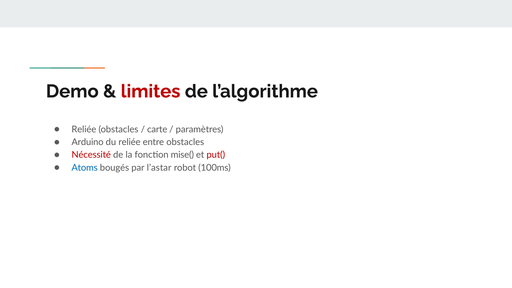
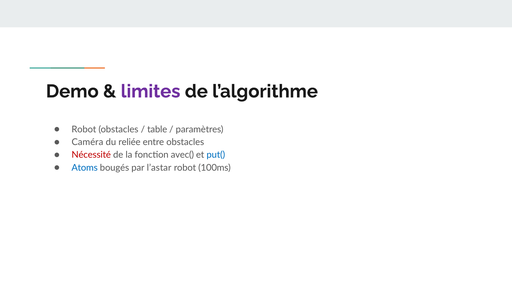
limites colour: red -> purple (151, 91)
Reliée: Reliée -> Robot (84, 129)
carte: carte -> table (157, 129)
Arduino: Arduino -> Caméra (87, 142)
mise(: mise( -> avec( (182, 155)
put( colour: red -> blue (216, 155)
